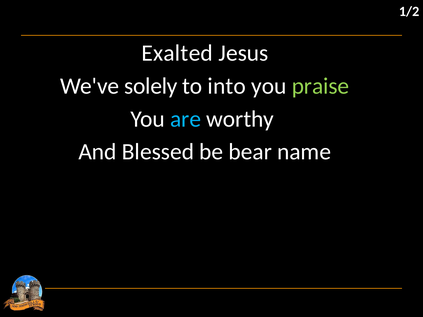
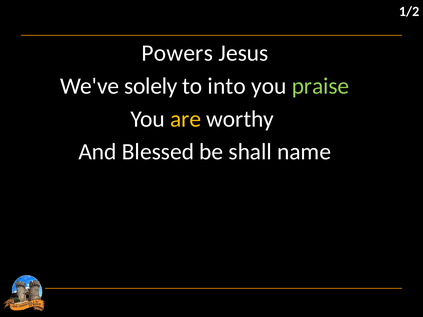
Exalted: Exalted -> Powers (177, 53)
are colour: light blue -> yellow (186, 119)
bear: bear -> shall (250, 152)
